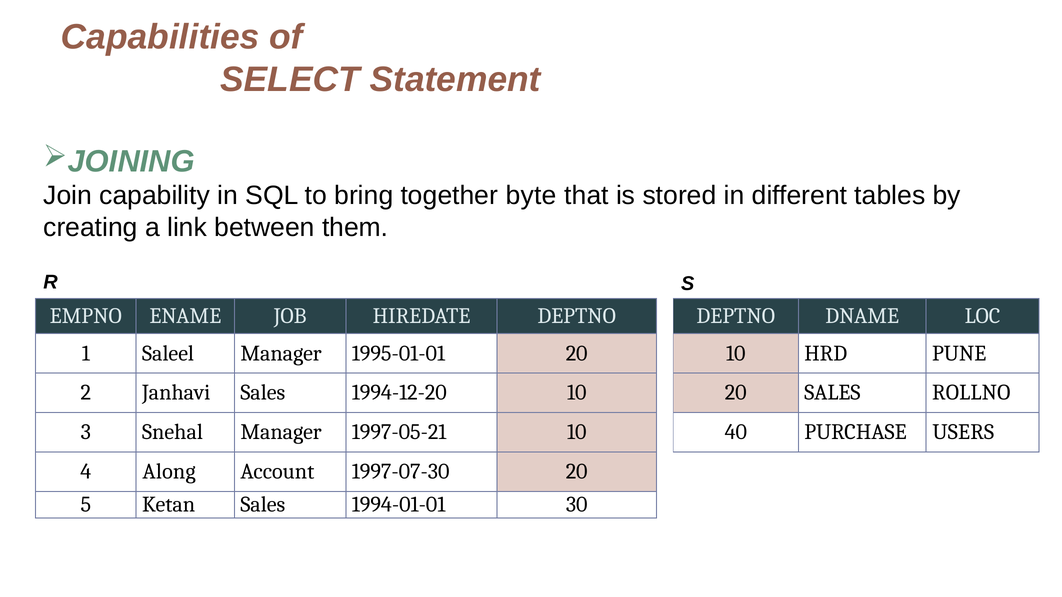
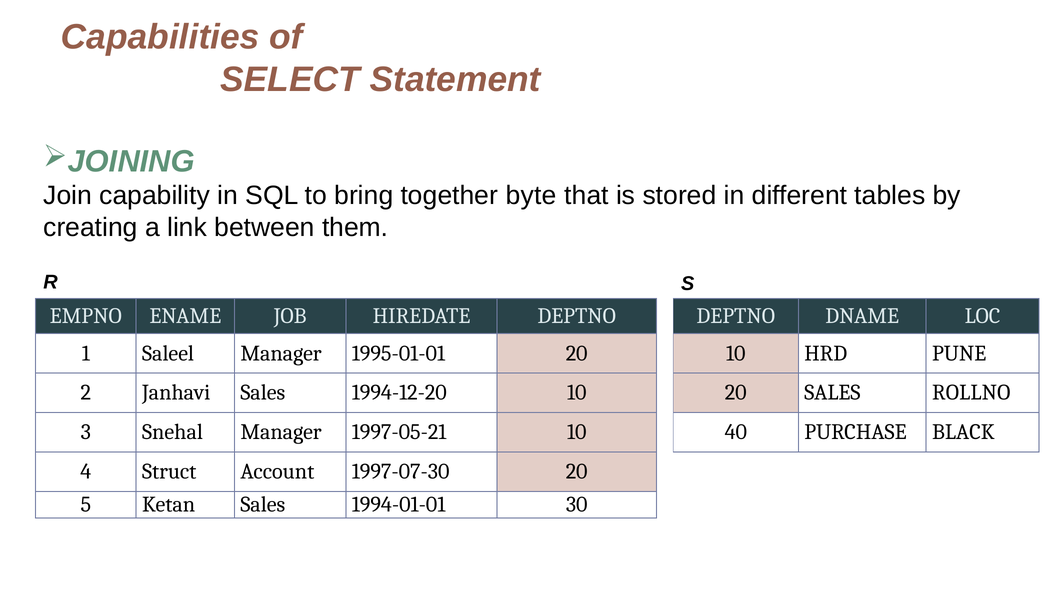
USERS: USERS -> BLACK (963, 432)
Along: Along -> Struct (169, 472)
